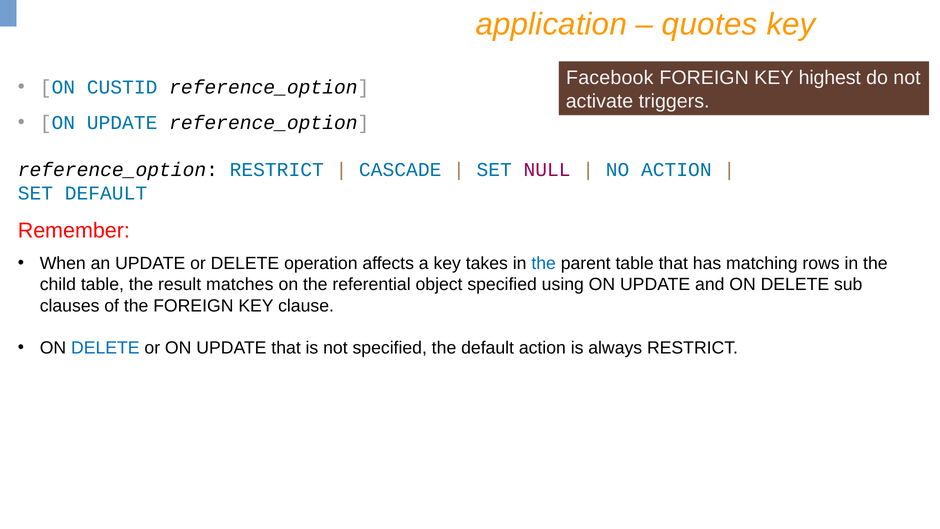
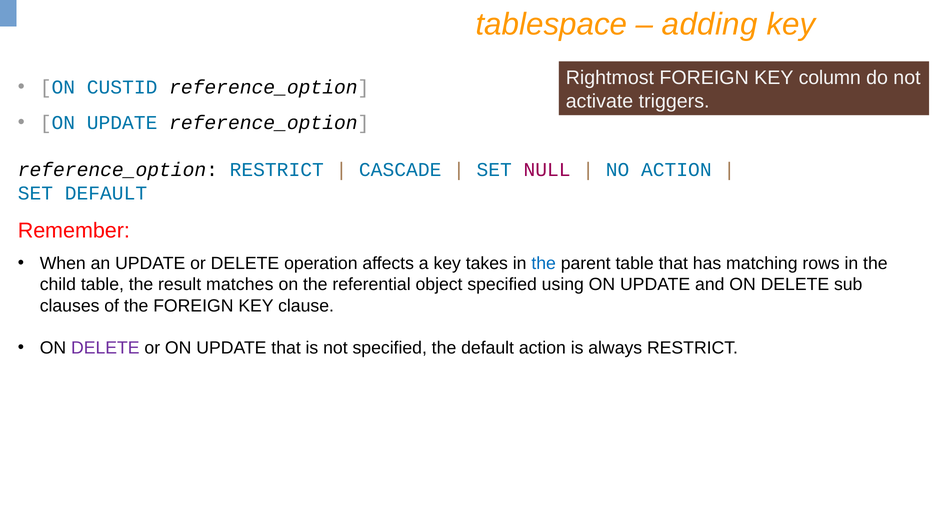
application: application -> tablespace (551, 24)
quotes: quotes -> adding (710, 24)
Facebook: Facebook -> Rightmost (610, 78)
highest: highest -> column (830, 78)
DELETE colour: blue -> purple (105, 348)
